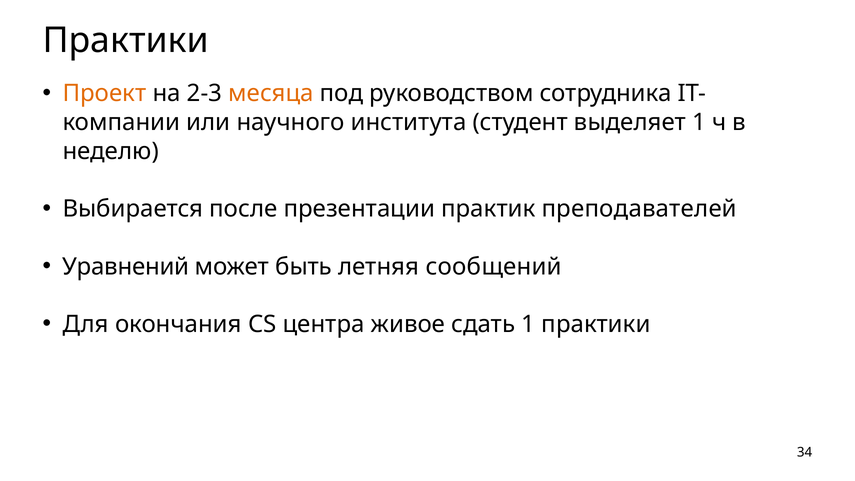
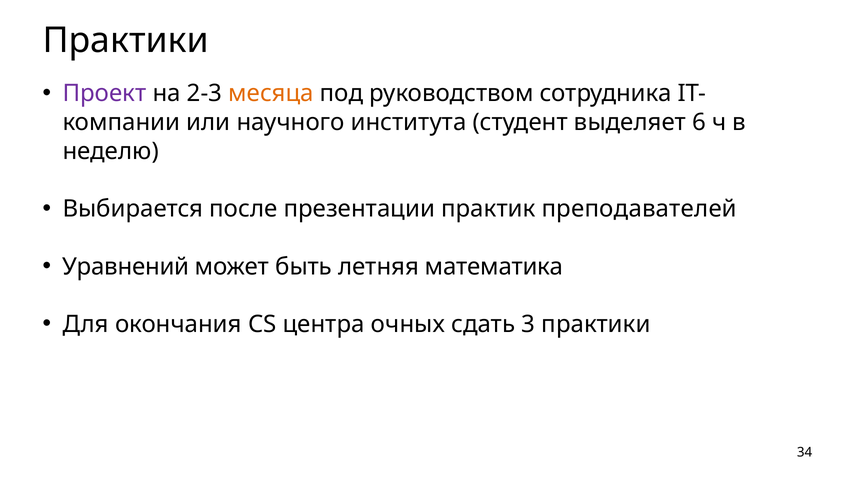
Проект colour: orange -> purple (104, 93)
выделяет 1: 1 -> 6 (699, 122)
сообщений: сообщений -> математика (494, 267)
живое: живое -> очных (408, 324)
сдать 1: 1 -> 3 (528, 324)
